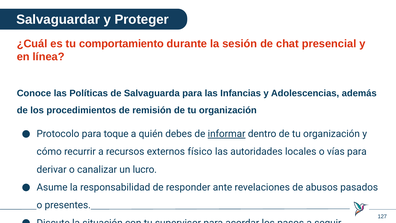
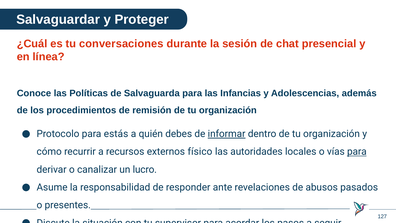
comportamiento: comportamiento -> conversaciones (121, 44)
toque: toque -> estás (116, 134)
para underline: none -> present (357, 152)
